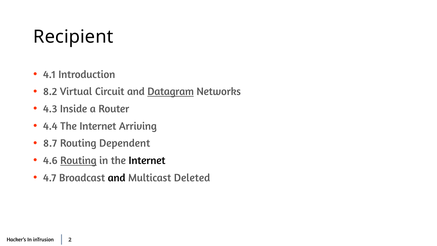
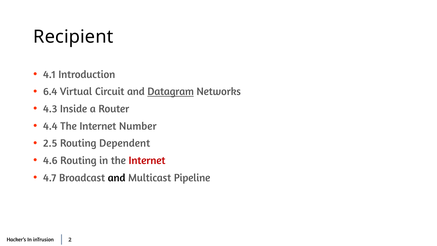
8.2: 8.2 -> 6.4 (50, 92)
Arriving: Arriving -> Number (138, 126)
8.7: 8.7 -> 2.5 (50, 143)
Routing underline: present -> none (78, 160)
Internet colour: black -> red (147, 160)
Deleted: Deleted -> Pipeline (192, 178)
